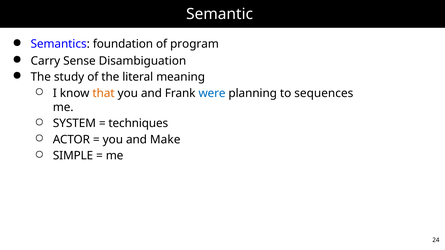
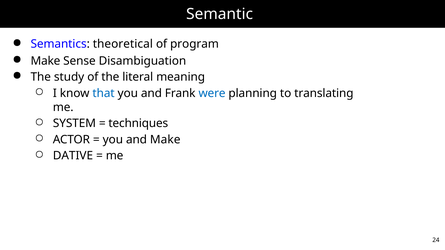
foundation: foundation -> theoretical (123, 44)
Carry: Carry -> Make (45, 61)
that colour: orange -> blue (104, 93)
sequences: sequences -> translating (324, 93)
SIMPLE: SIMPLE -> DATIVE (73, 156)
